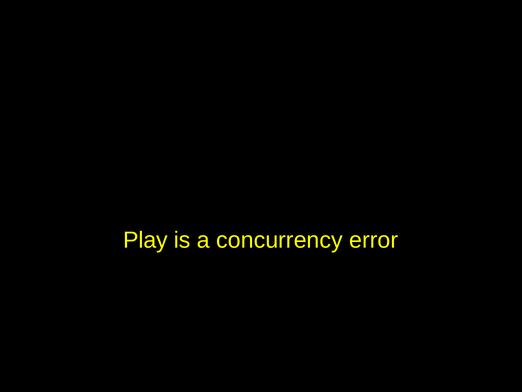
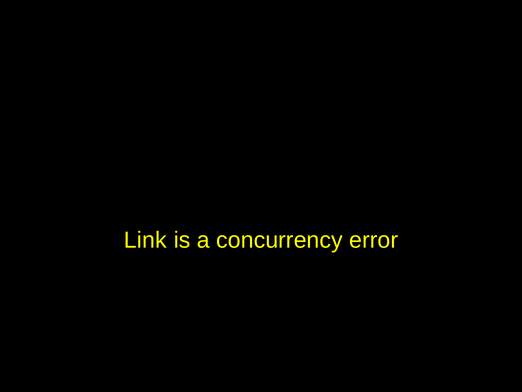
Play: Play -> Link (145, 240)
